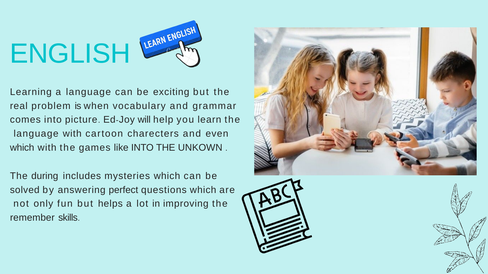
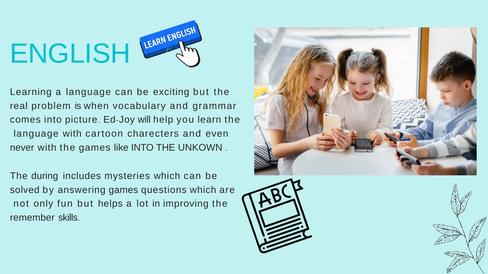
which: which -> never (22, 148)
answering perfect: perfect -> games (123, 190)
